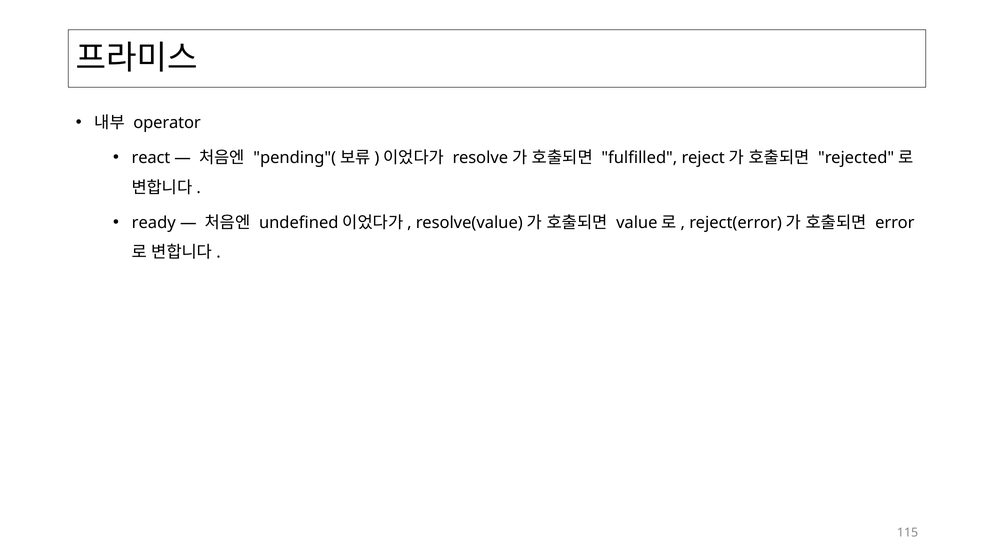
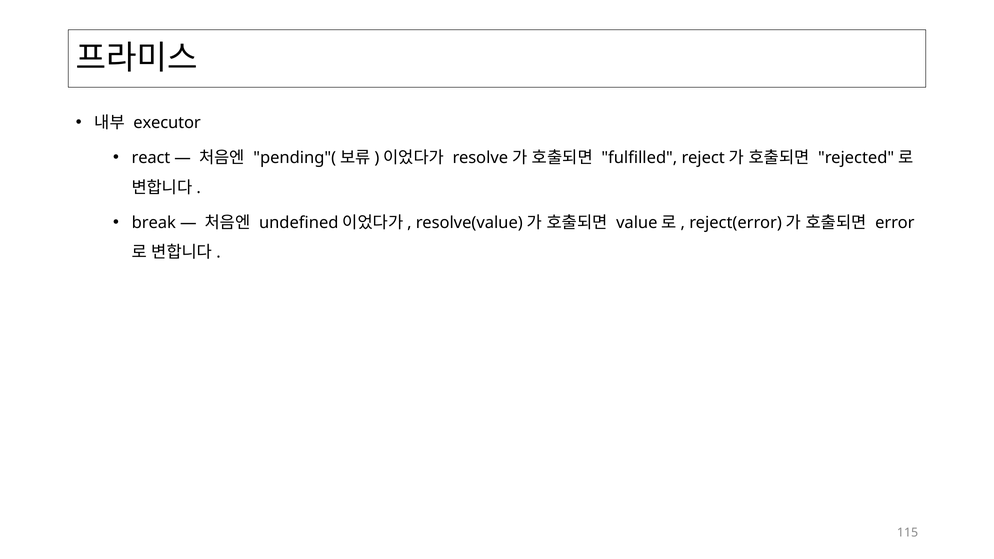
operator: operator -> executor (167, 123)
ready: ready -> break (154, 223)
